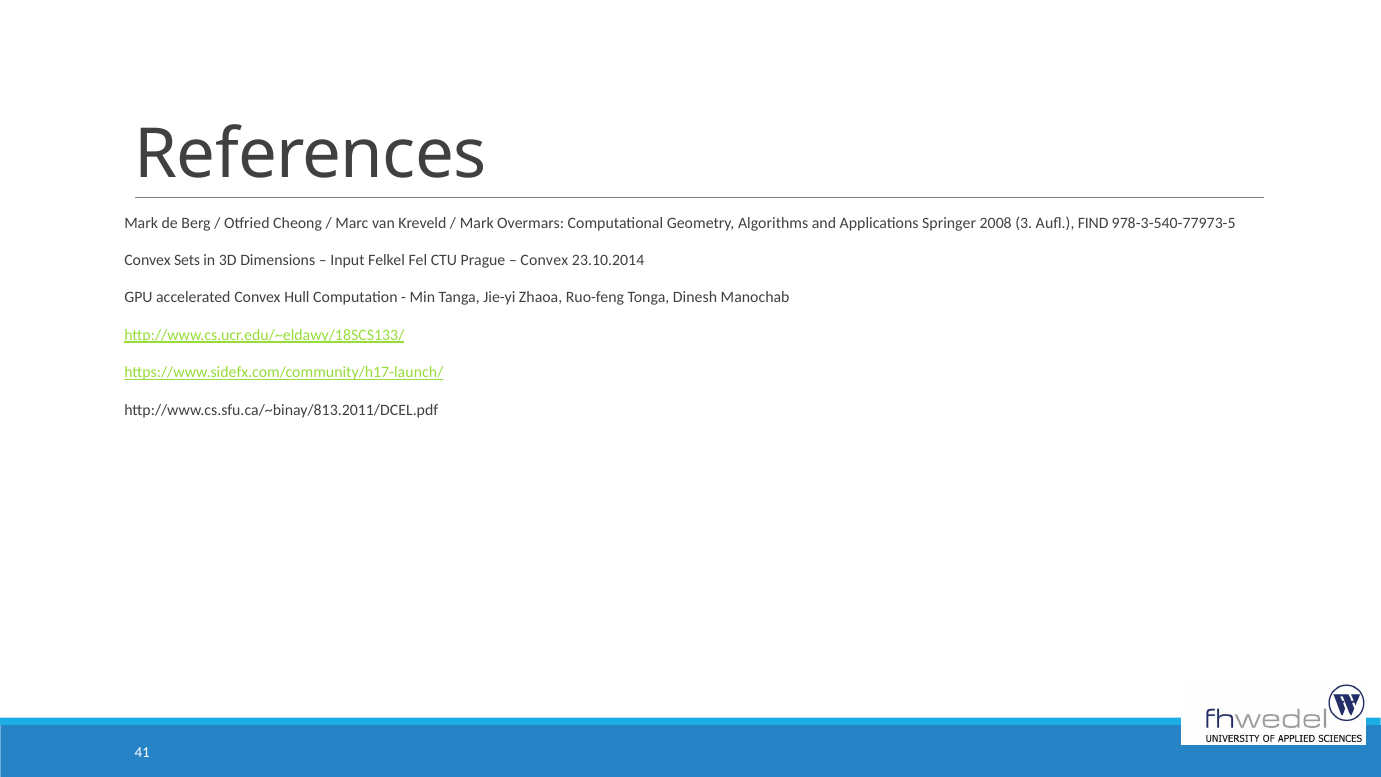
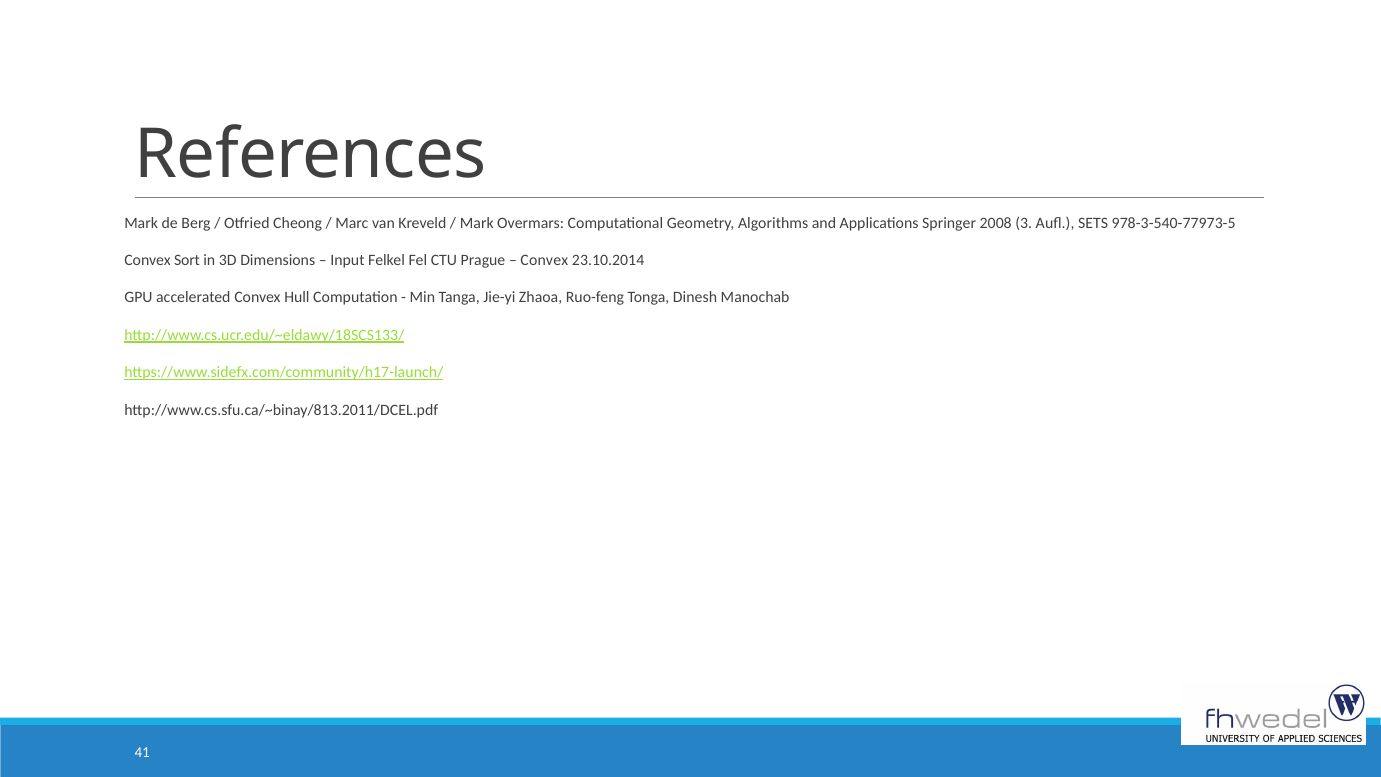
FIND: FIND -> SETS (1093, 223)
Sets: Sets -> Sort (187, 260)
